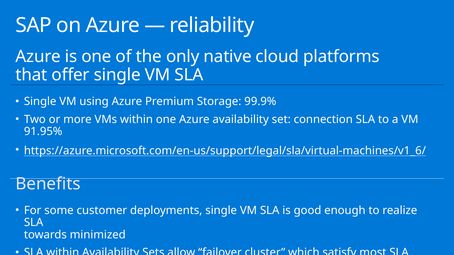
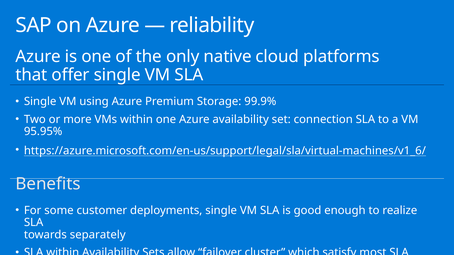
91.95%: 91.95% -> 95.95% (43, 132)
minimized: minimized -> separately (98, 235)
